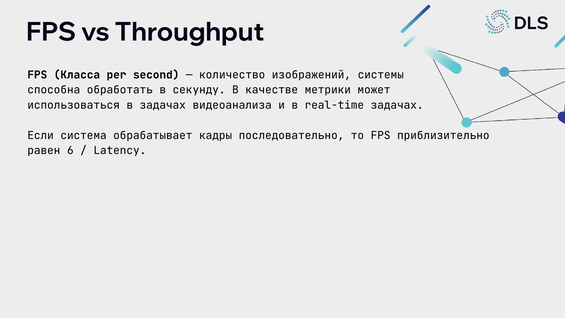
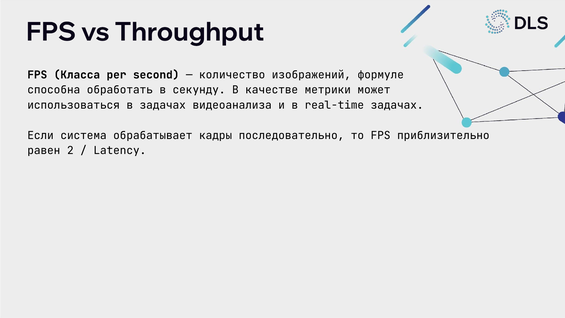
системы: системы -> формуле (381, 75)
6: 6 -> 2 (70, 151)
